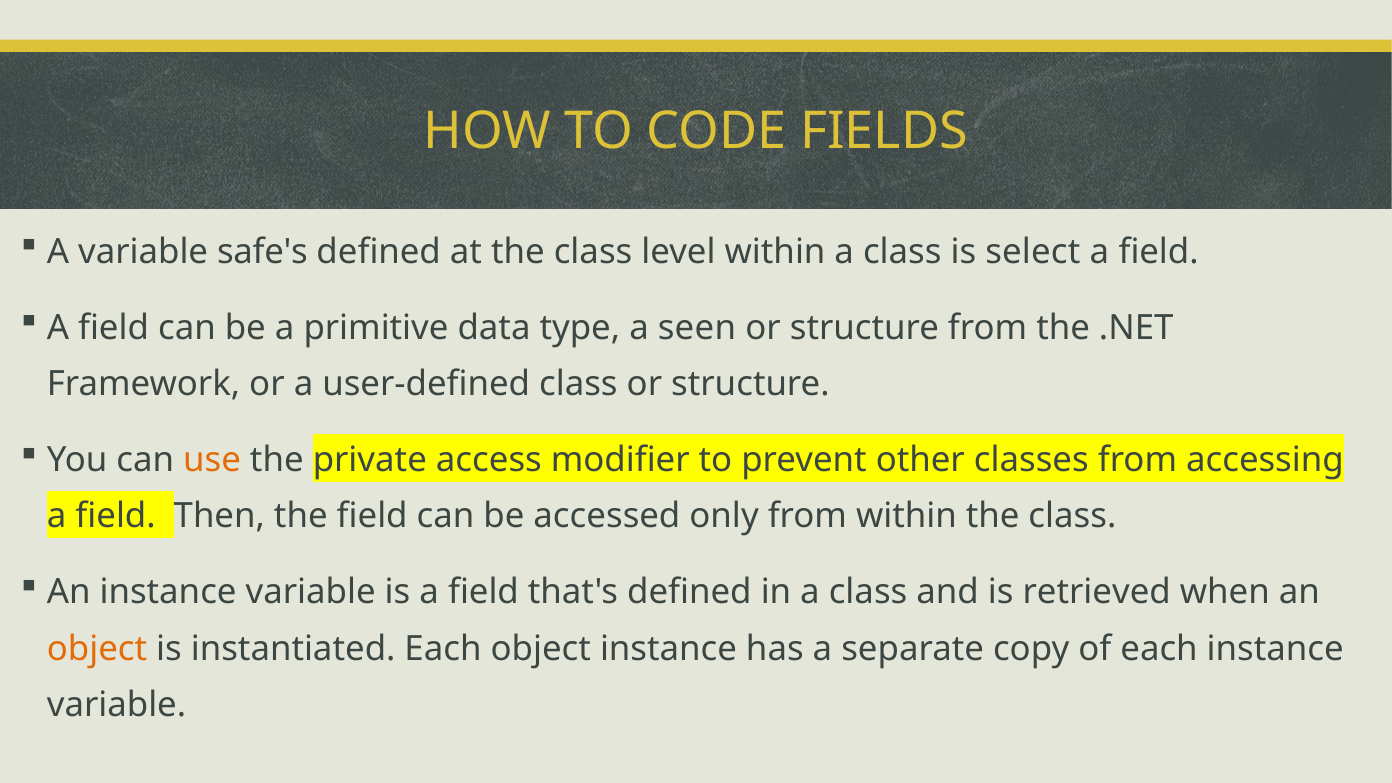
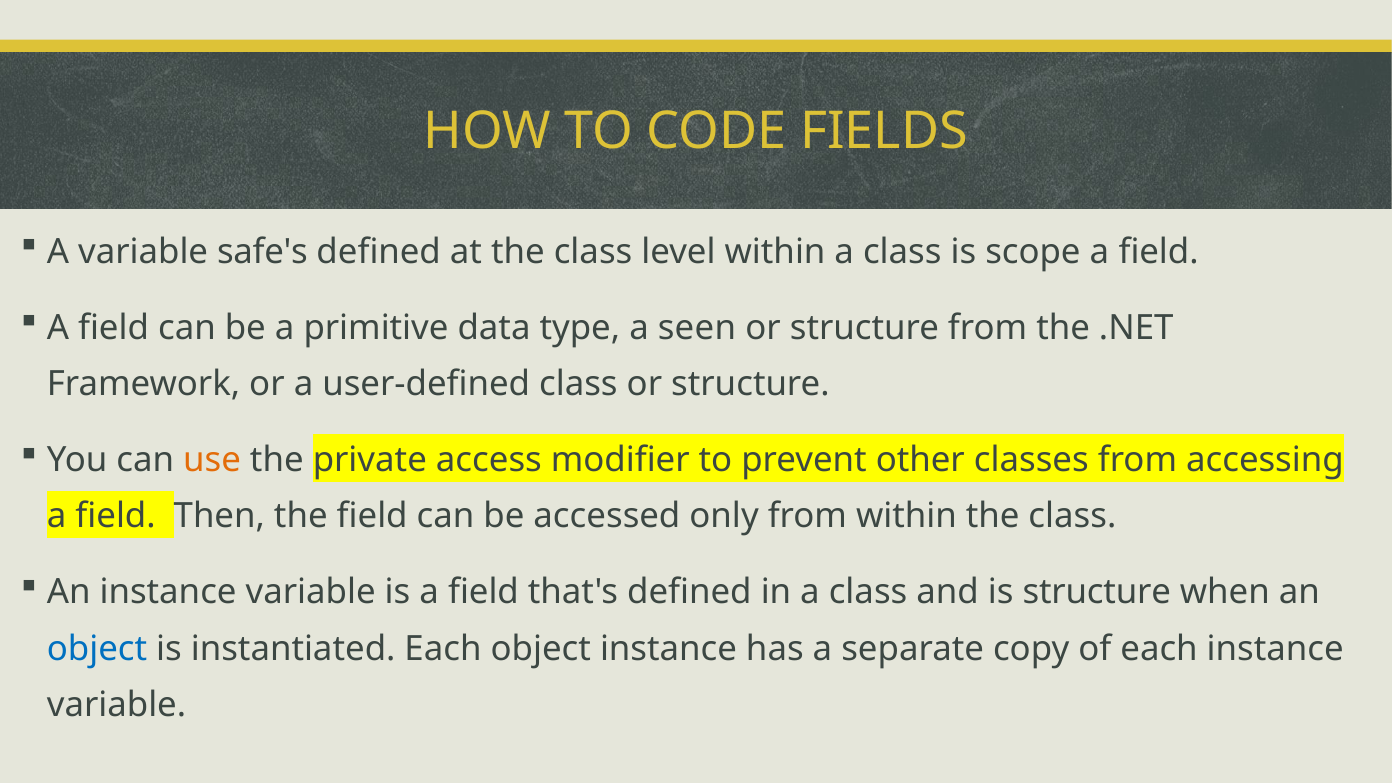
select: select -> scope (1033, 252)
is retrieved: retrieved -> structure (1097, 592)
object colour: orange -> blue (97, 649)
